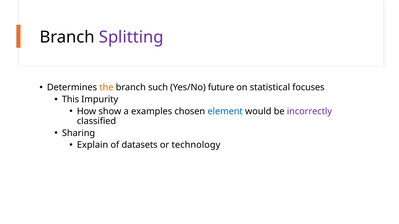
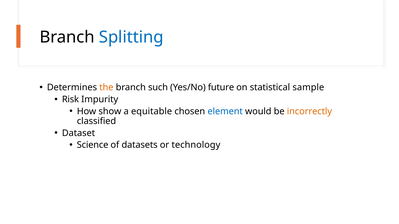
Splitting colour: purple -> blue (131, 37)
focuses: focuses -> sample (308, 88)
This: This -> Risk (70, 100)
examples: examples -> equitable (152, 111)
incorrectly colour: purple -> orange (309, 111)
Sharing: Sharing -> Dataset (79, 133)
Explain: Explain -> Science (93, 145)
